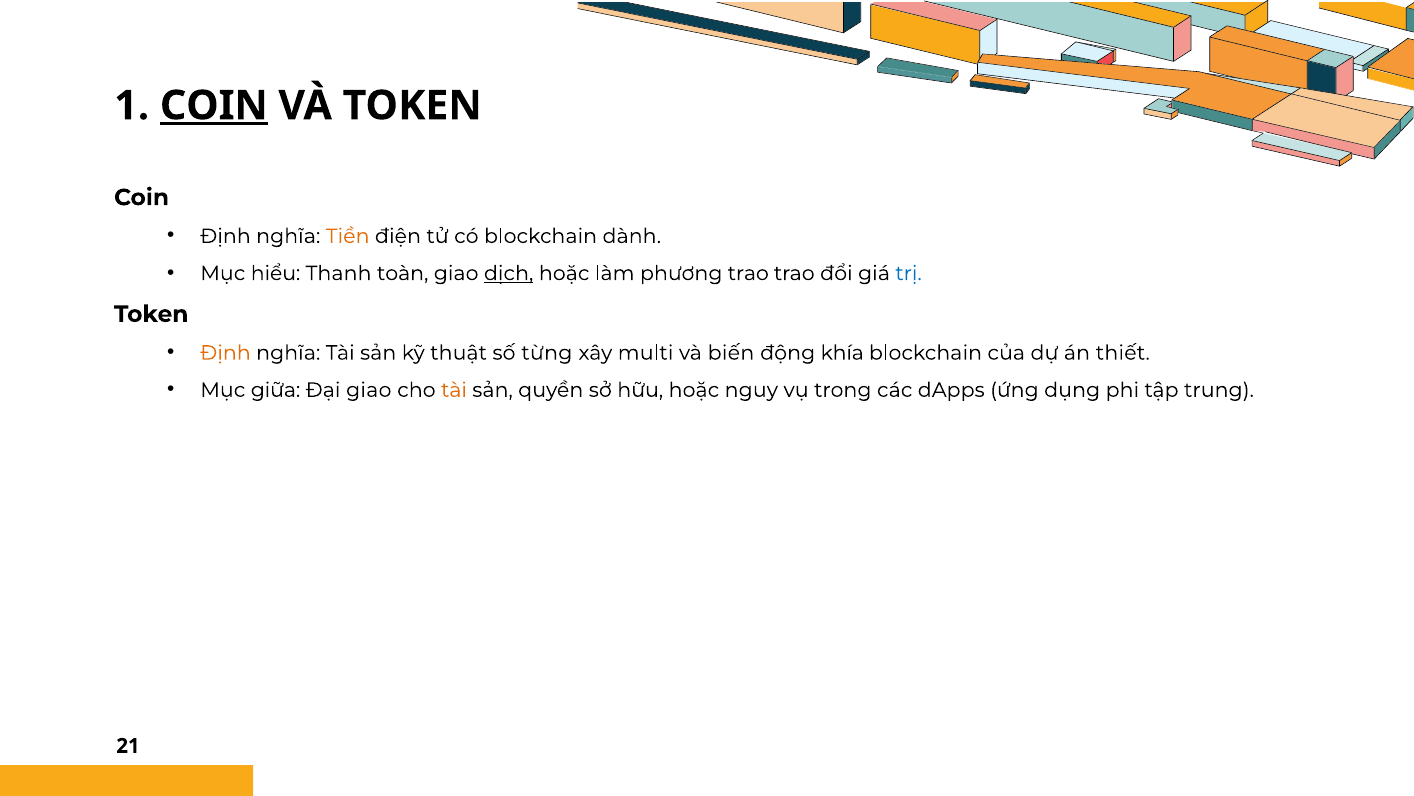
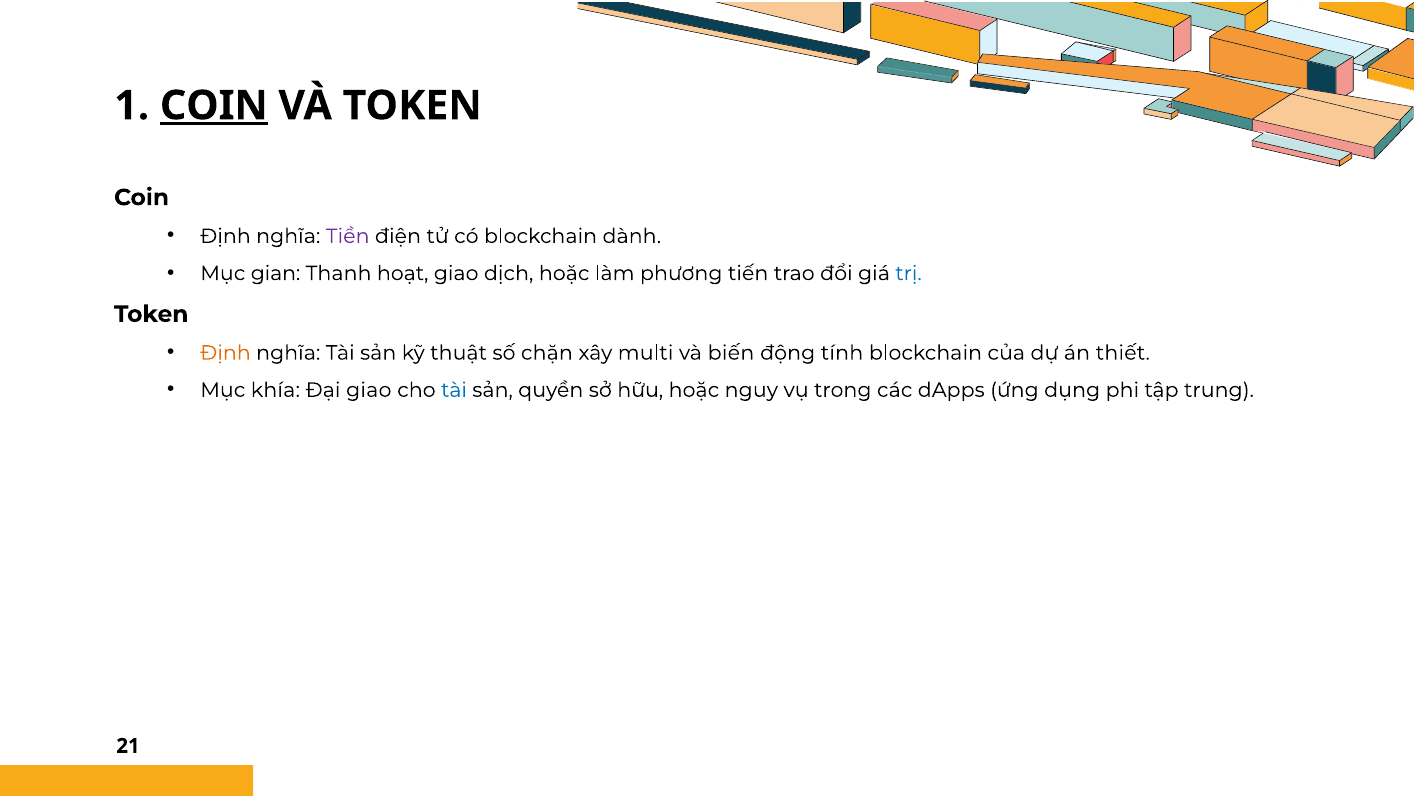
Tiền colour: orange -> purple (348, 236)
hiểu: hiểu -> gian (276, 273)
toàn: toàn -> hoạt (403, 273)
dịch underline: present -> none (509, 273)
phương trao: trao -> tiến (748, 273)
từng: từng -> chặn (547, 353)
khía: khía -> tính (842, 353)
giữa: giữa -> khía (275, 390)
tài colour: orange -> blue (454, 390)
